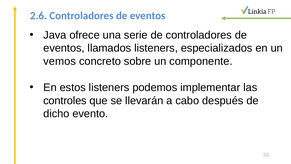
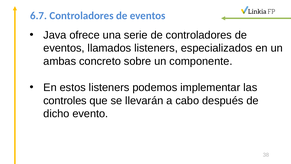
2.6: 2.6 -> 6.7 (39, 16)
vemos: vemos -> ambas (60, 61)
